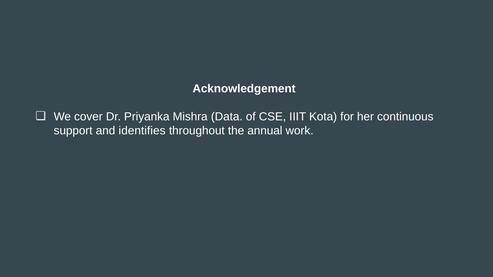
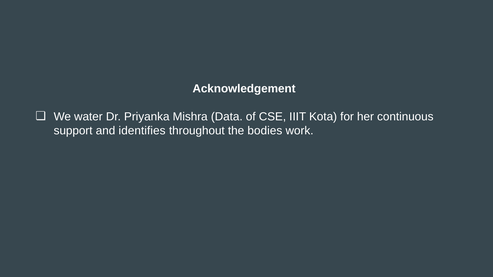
cover: cover -> water (88, 117)
annual: annual -> bodies (265, 131)
